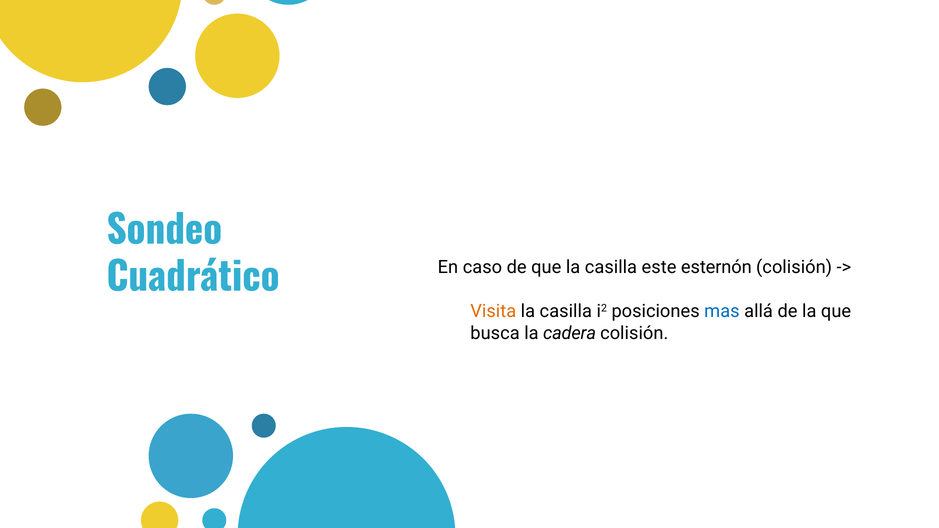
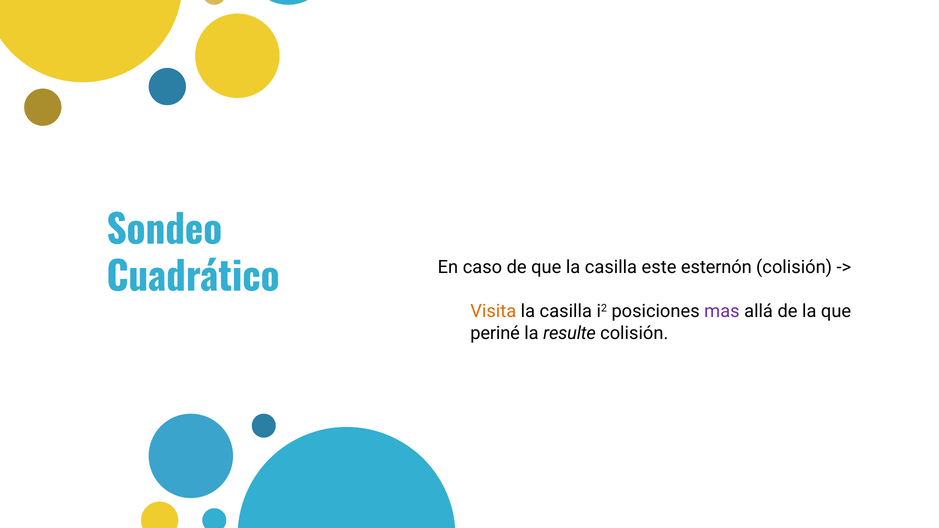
mas colour: blue -> purple (722, 311)
busca: busca -> periné (495, 333)
cadera: cadera -> resulte (570, 333)
